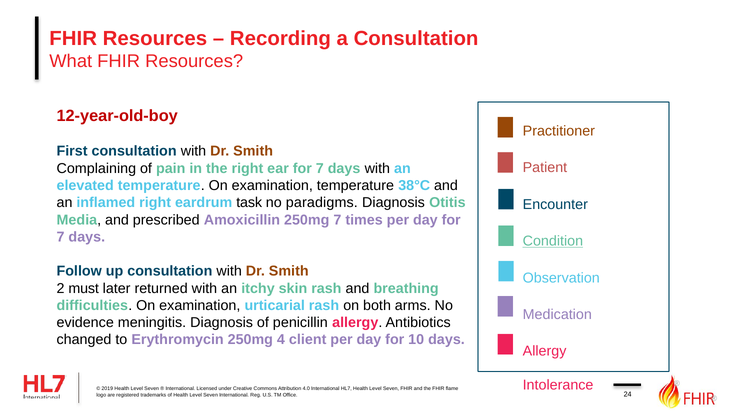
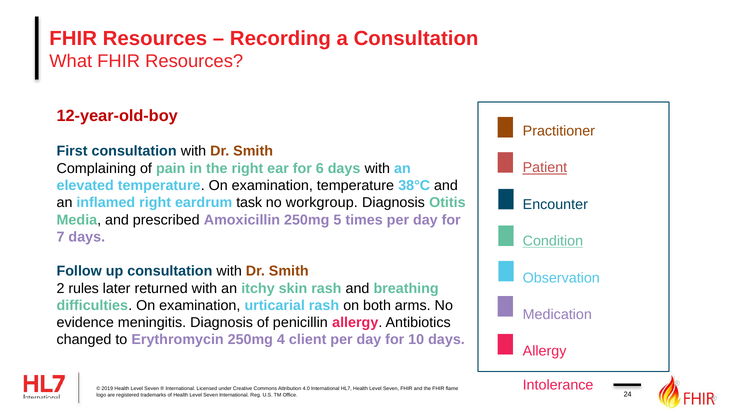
Patient underline: none -> present (545, 168)
ear for 7: 7 -> 6 (320, 169)
paradigms: paradigms -> workgroup (322, 203)
250mg 7: 7 -> 5 (337, 220)
must: must -> rules (84, 289)
